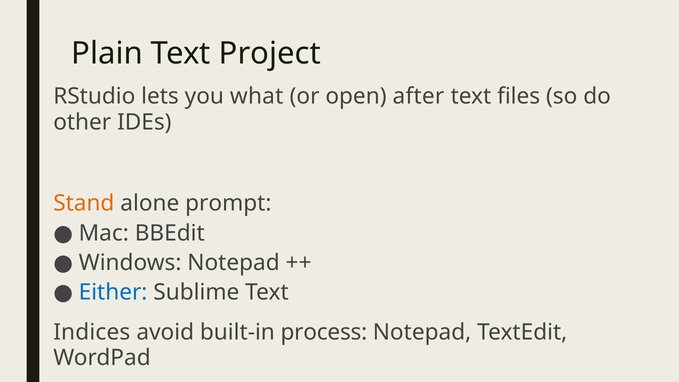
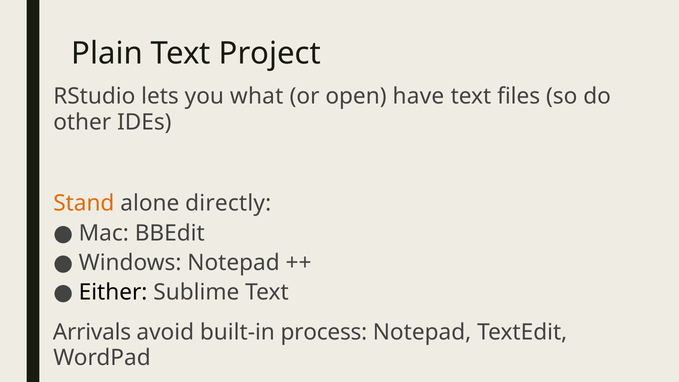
after: after -> have (418, 97)
prompt: prompt -> directly (228, 203)
Either colour: blue -> black (113, 292)
Indices: Indices -> Arrivals (92, 332)
